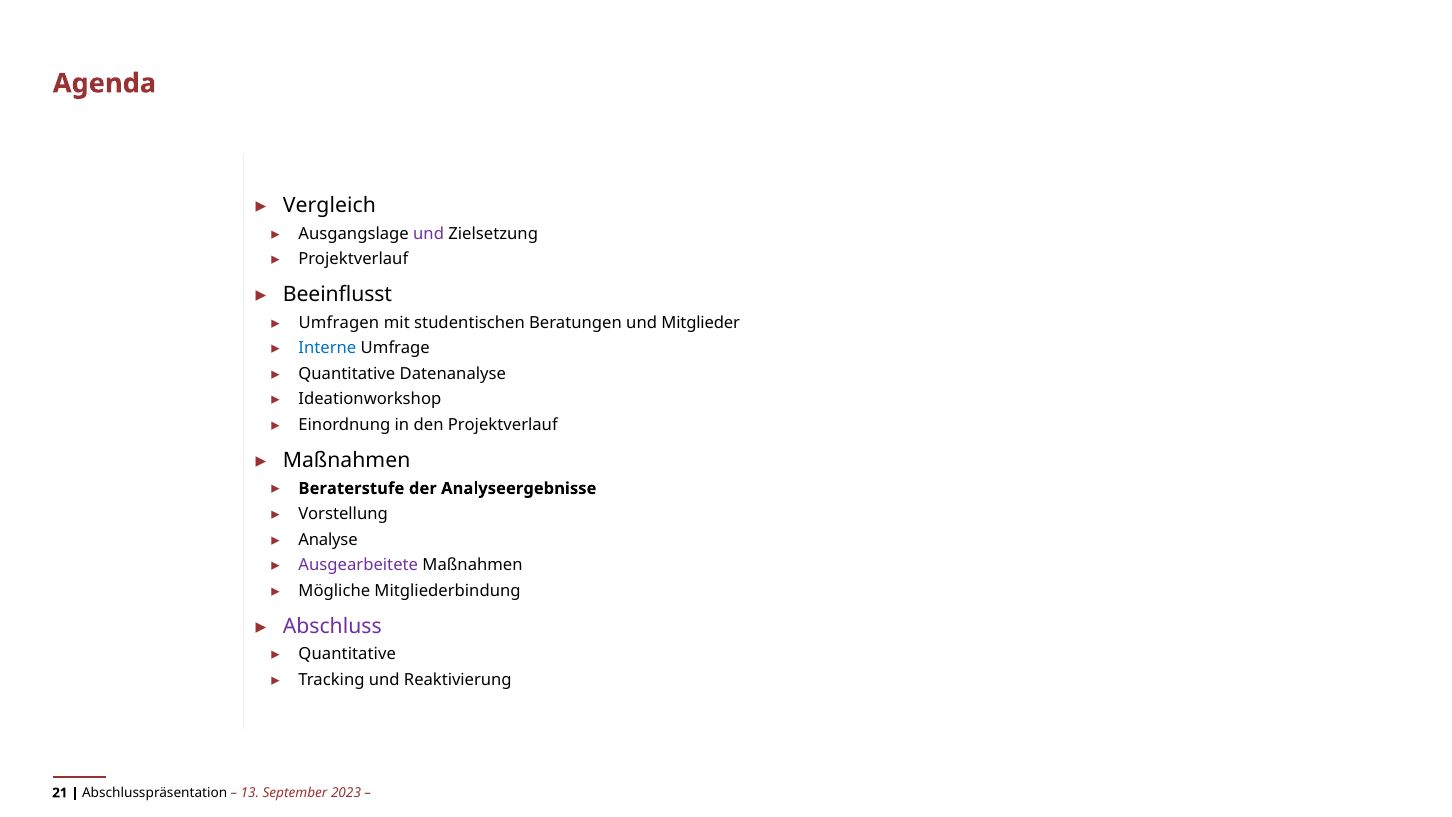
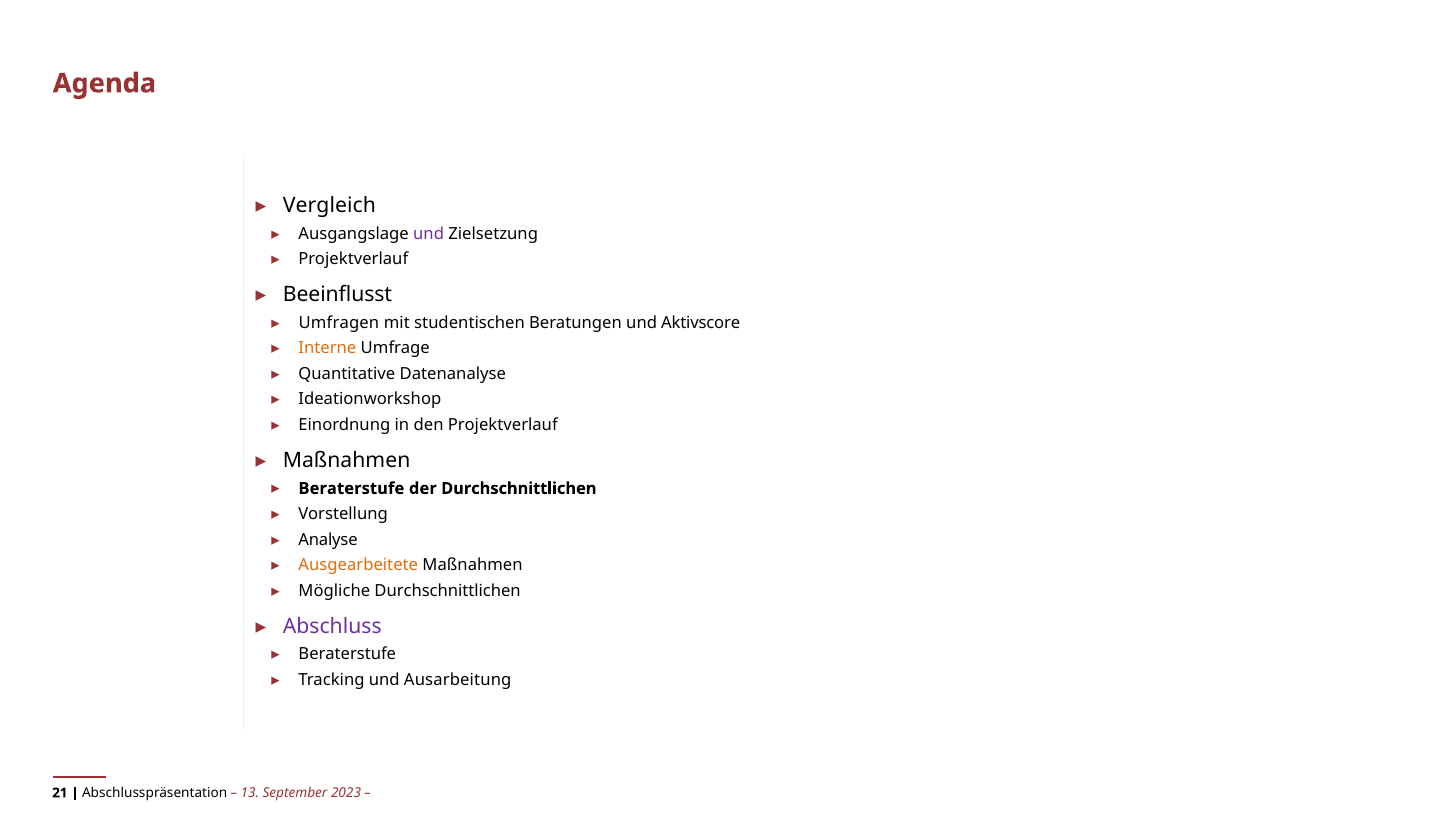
Mitglieder: Mitglieder -> Aktivscore (701, 323)
Interne colour: blue -> orange (327, 348)
der Analyseergebnisse: Analyseergebnisse -> Durchschnittlichen (519, 488)
Ausgearbeitete colour: purple -> orange (358, 565)
Mögliche Mitgliederbindung: Mitgliederbindung -> Durchschnittlichen (448, 590)
Quantitative: Quantitative -> Beraterstufe (347, 654)
Reaktivierung: Reaktivierung -> Ausarbeitung (458, 679)
